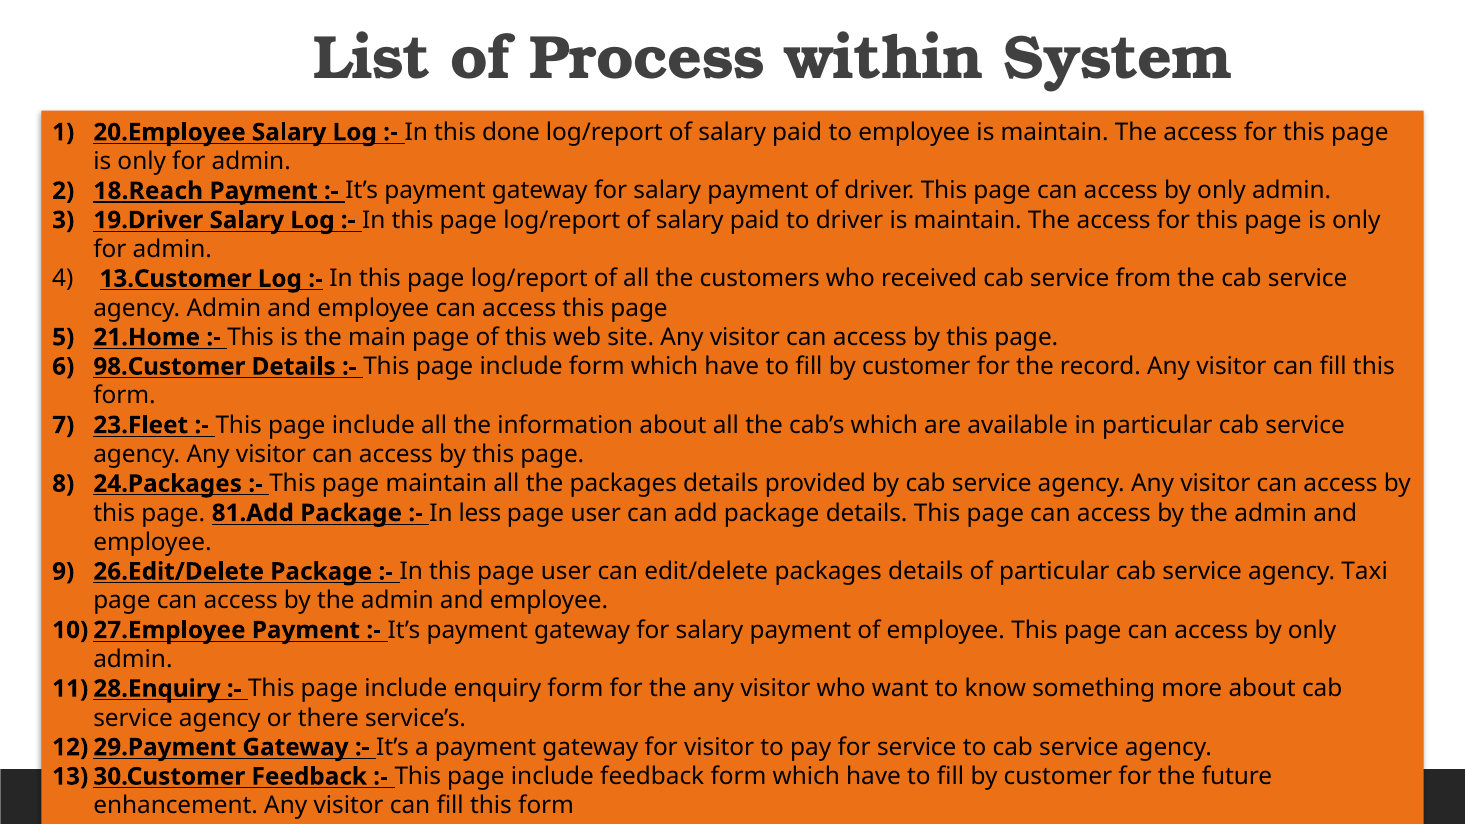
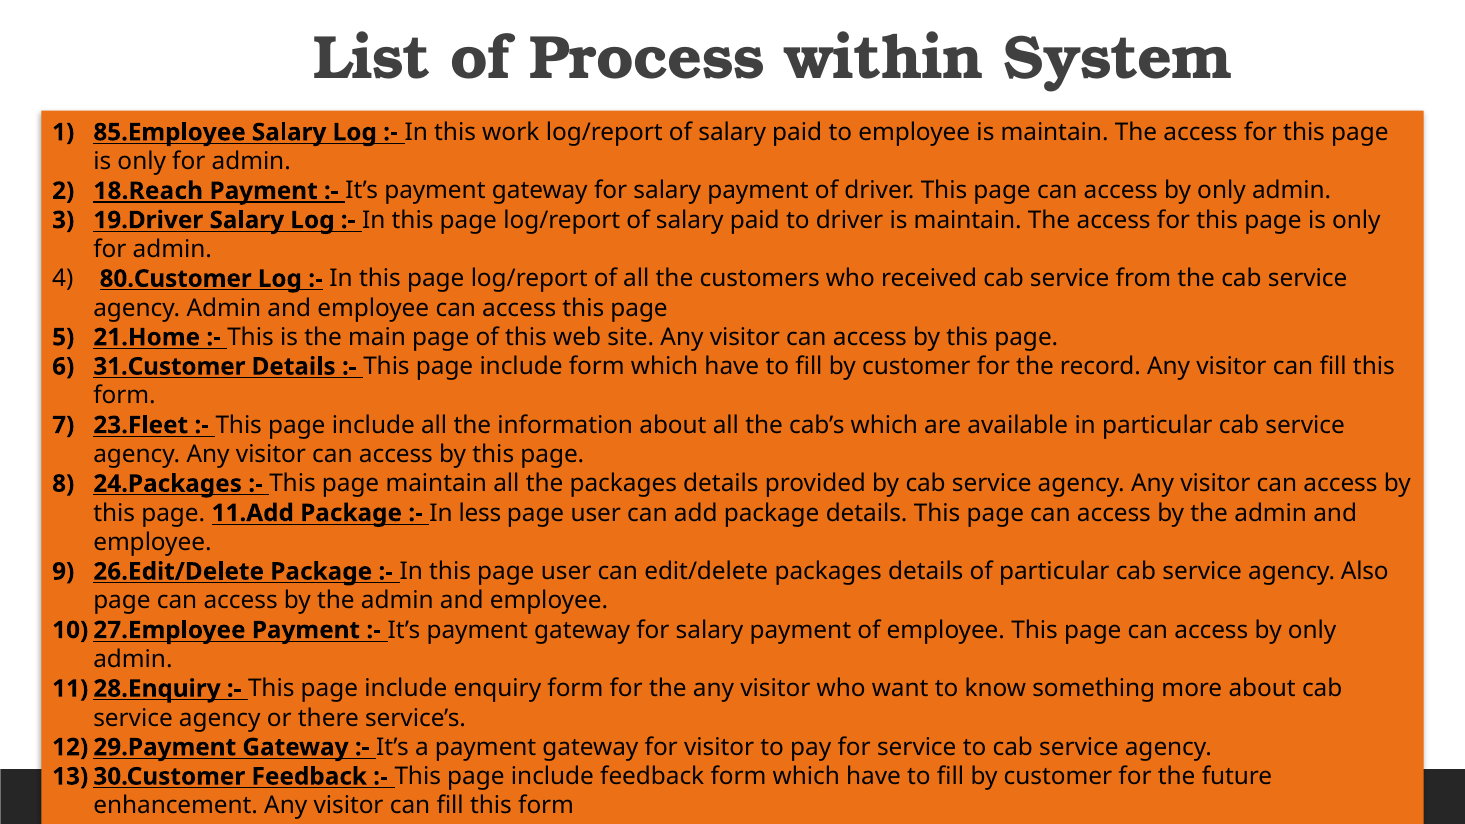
20.Employee: 20.Employee -> 85.Employee (170, 132)
done: done -> work (511, 132)
13.Customer: 13.Customer -> 80.Customer (176, 279)
98.Customer: 98.Customer -> 31.Customer (169, 367)
81.Add: 81.Add -> 11.Add (253, 513)
Taxi: Taxi -> Also (1365, 572)
